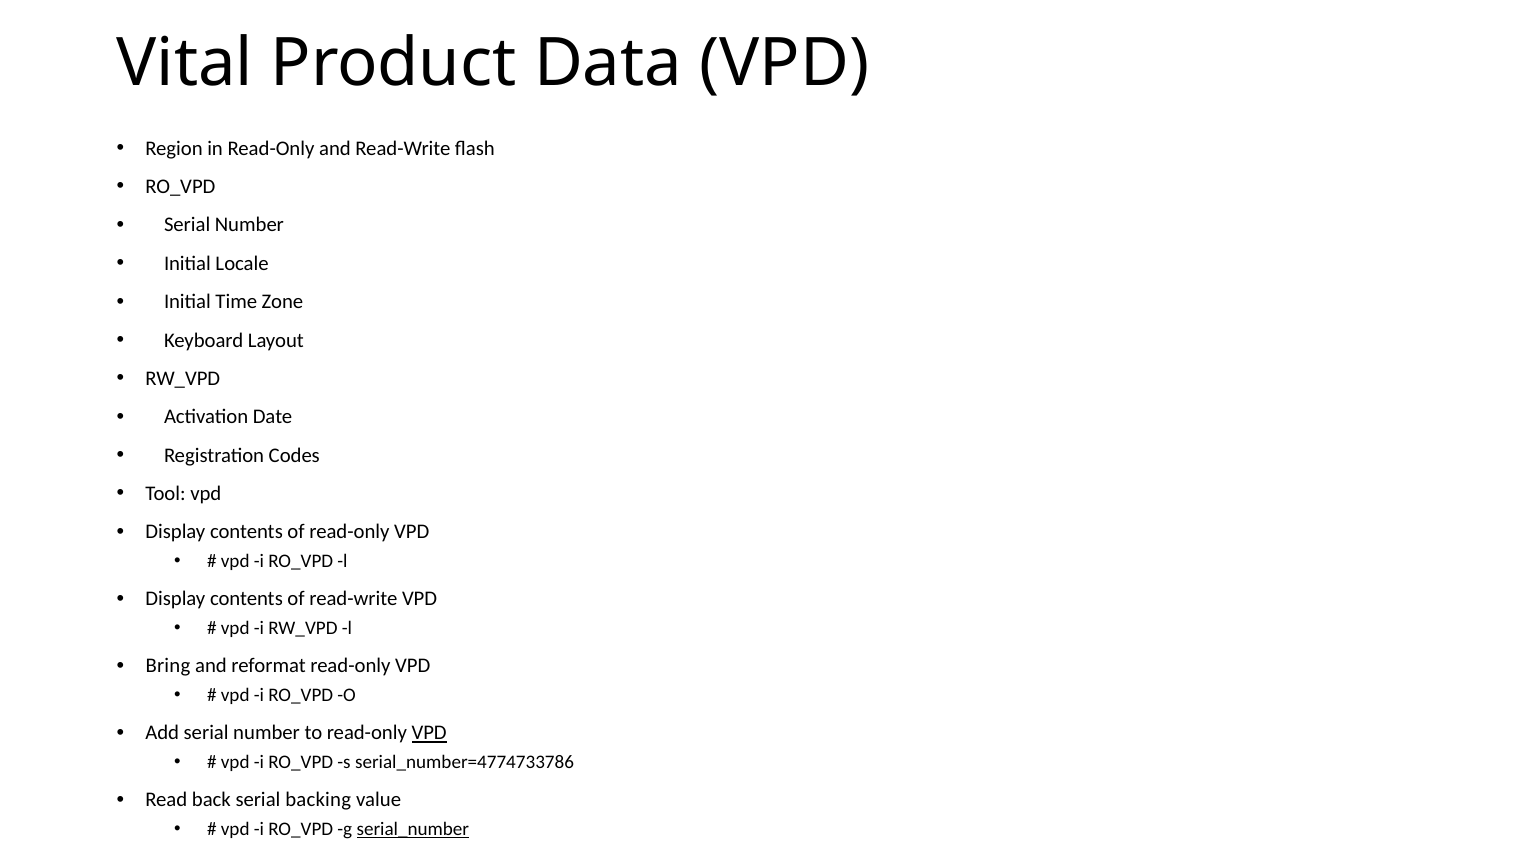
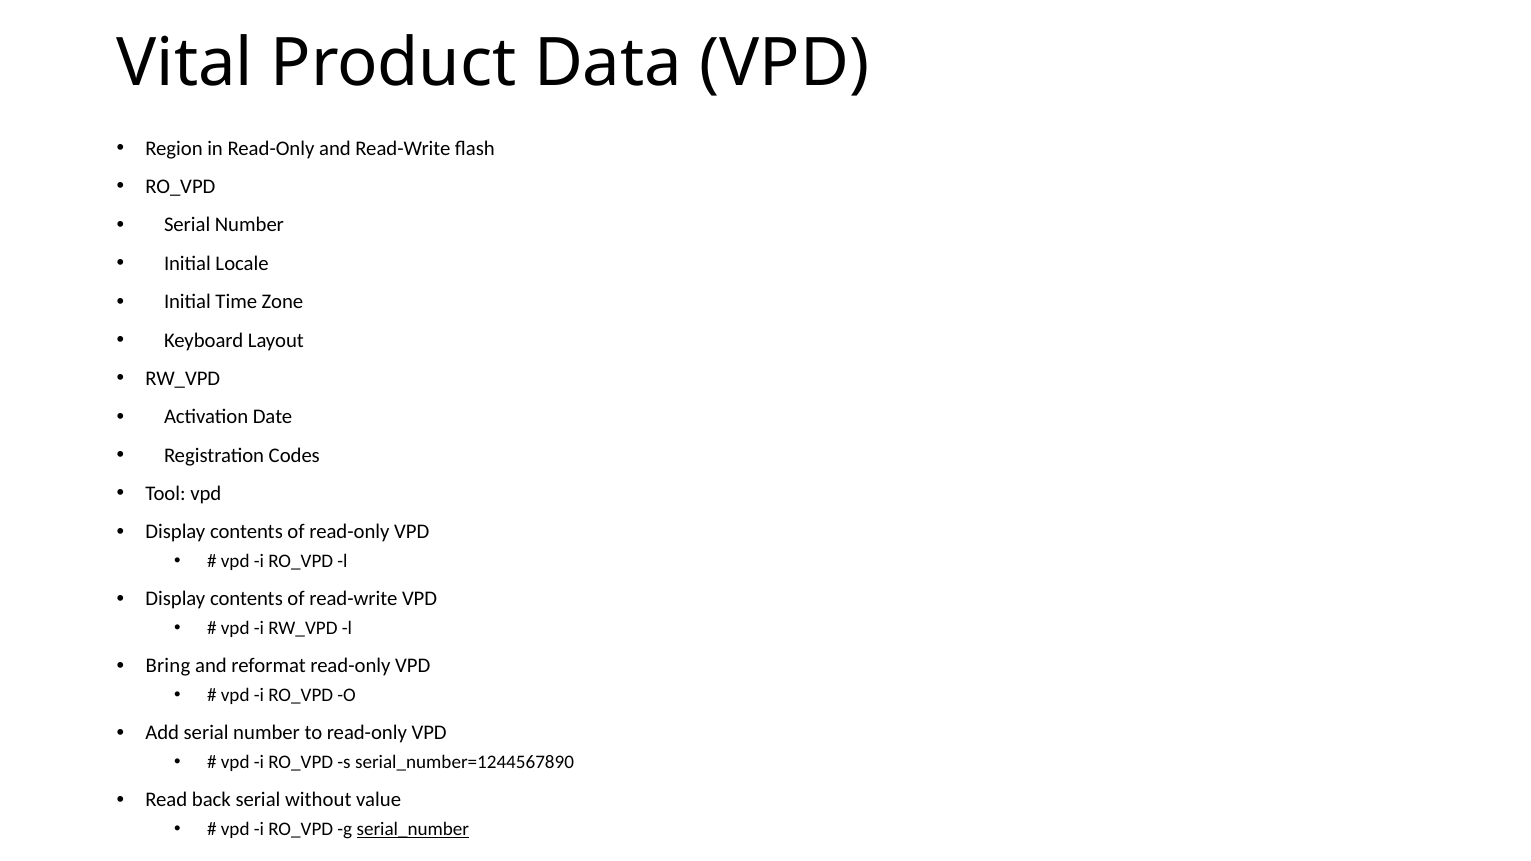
VPD underline: present -> none (429, 733)
serial_number=4774733786: serial_number=4774733786 -> serial_number=1244567890 (465, 763)
backing: backing -> without (318, 800)
